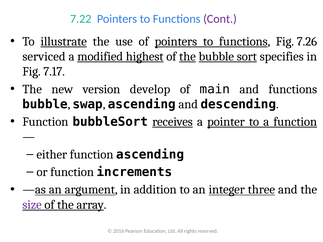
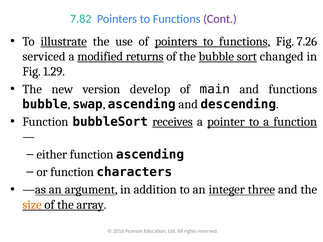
7.22: 7.22 -> 7.82 (81, 19)
highest: highest -> returns (145, 57)
the underline: present -> none (187, 57)
specifies: specifies -> changed (282, 57)
7.17: 7.17 -> 1.29 (54, 72)
increments: increments -> characters (134, 172)
size colour: purple -> orange (32, 205)
